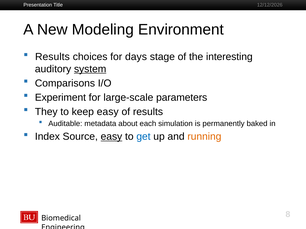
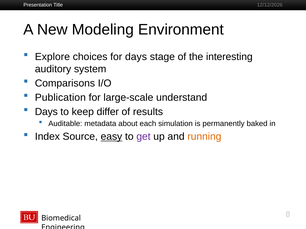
Results: Results -> Explore (52, 57)
system underline: present -> none (90, 69)
Experiment: Experiment -> Publication (60, 98)
parameters: parameters -> understand (182, 98)
They: They -> Days (46, 112)
keep easy: easy -> differ (108, 112)
get colour: blue -> purple (143, 137)
